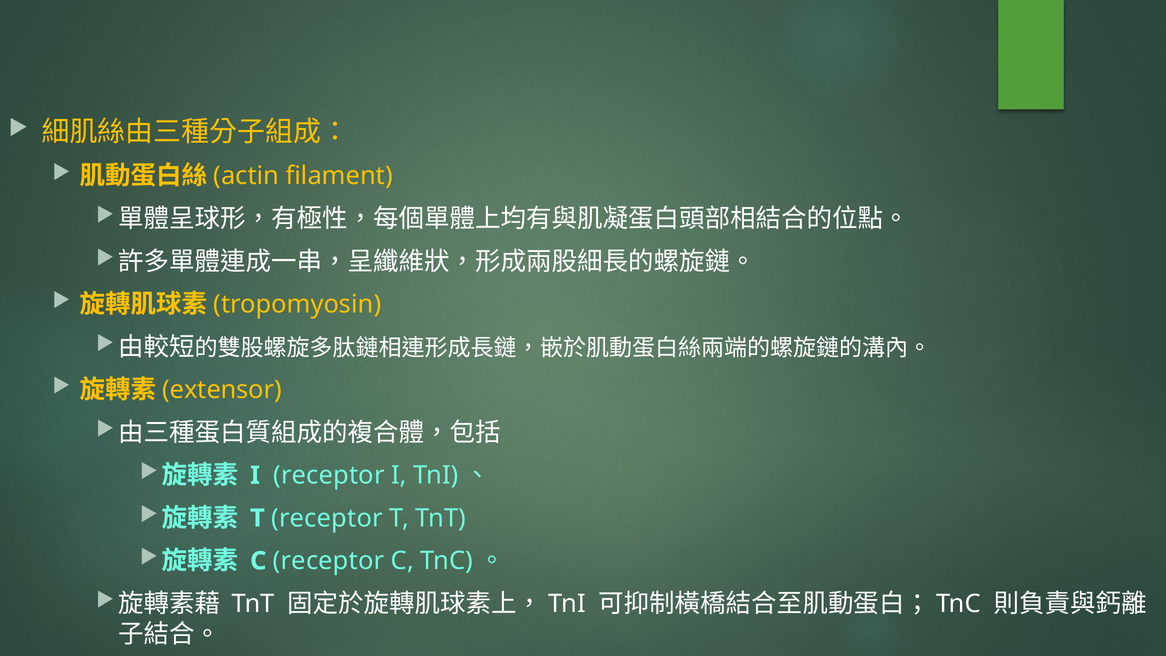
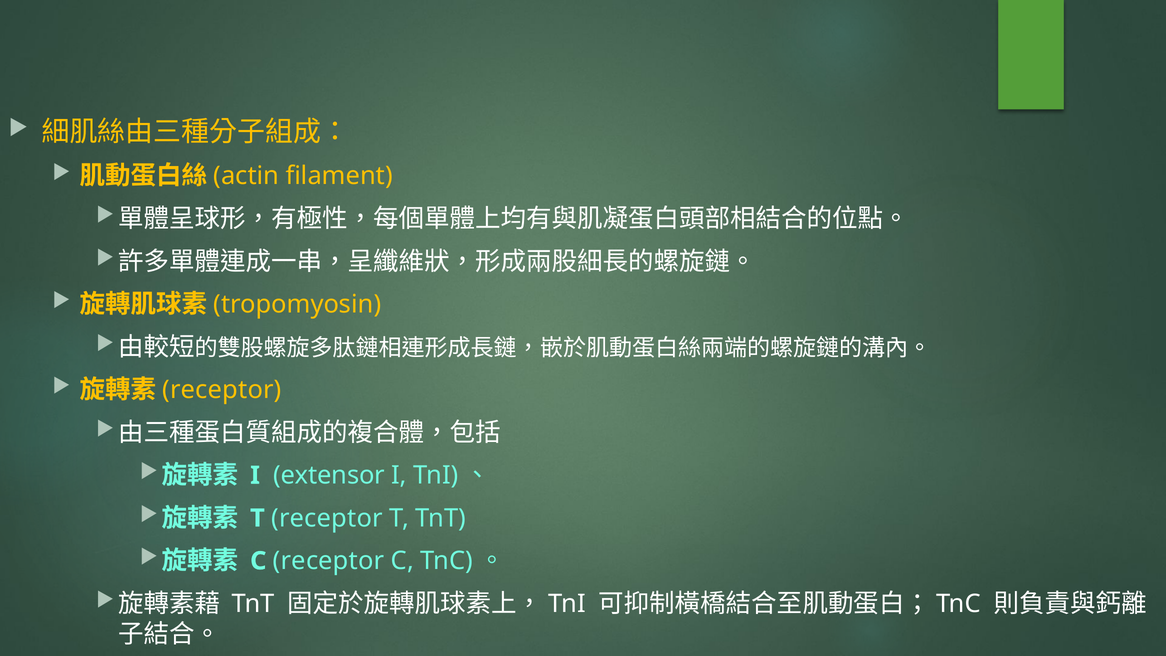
extensor: extensor -> receptor (222, 390)
I receptor: receptor -> extensor (329, 475)
